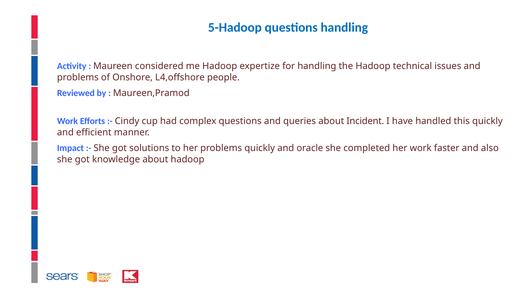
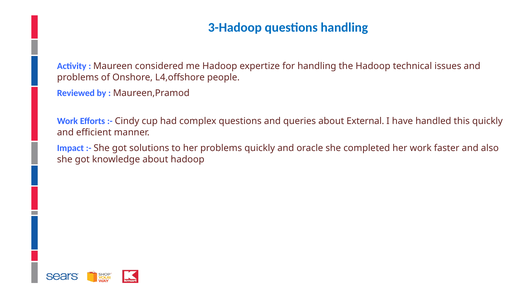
5-Hadoop: 5-Hadoop -> 3-Hadoop (235, 27)
Incident: Incident -> External (365, 121)
